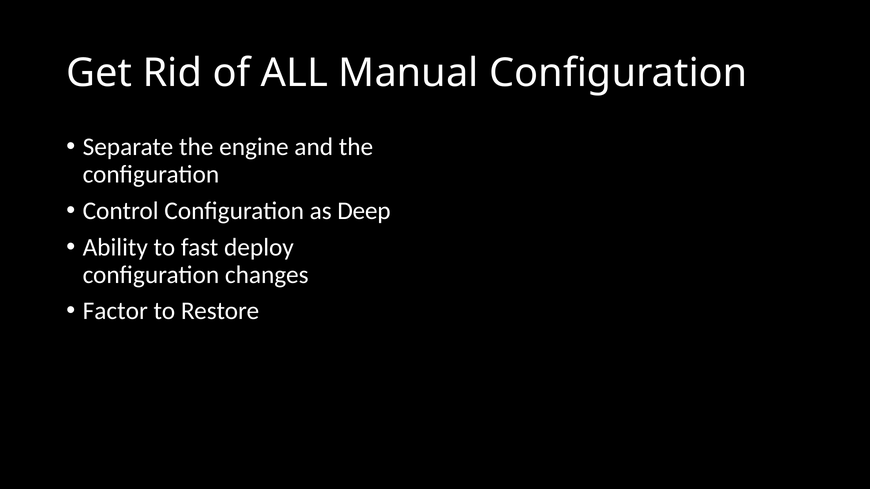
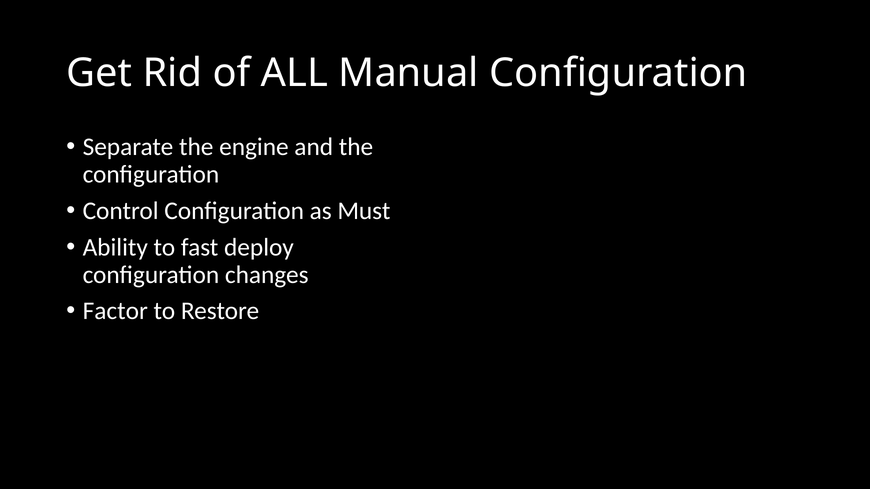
Deep: Deep -> Must (364, 211)
